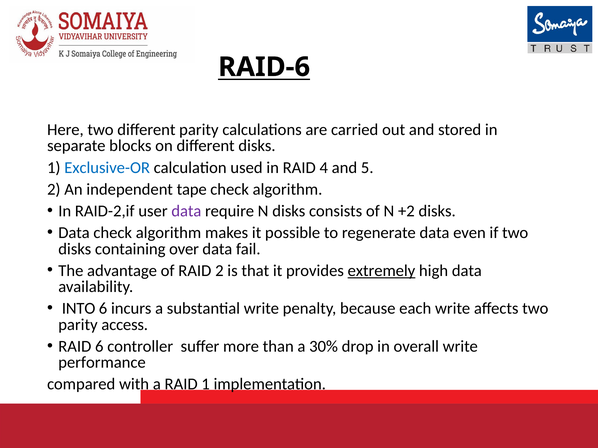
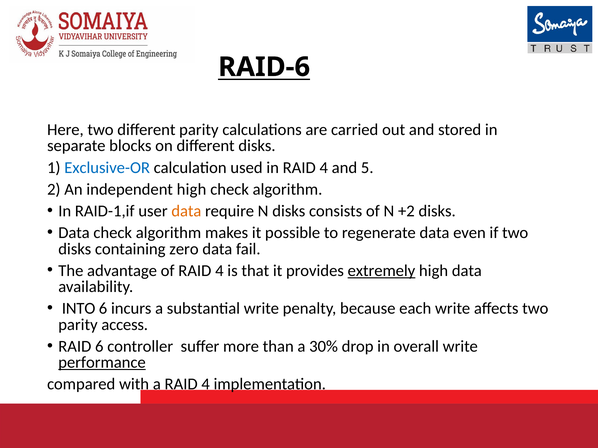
independent tape: tape -> high (192, 189)
RAID-2,if: RAID-2,if -> RAID-1,if (105, 211)
data colour: purple -> orange (186, 211)
over: over -> zero (184, 249)
of RAID 2: 2 -> 4 (219, 271)
performance underline: none -> present (102, 363)
a RAID 1: 1 -> 4 (206, 385)
